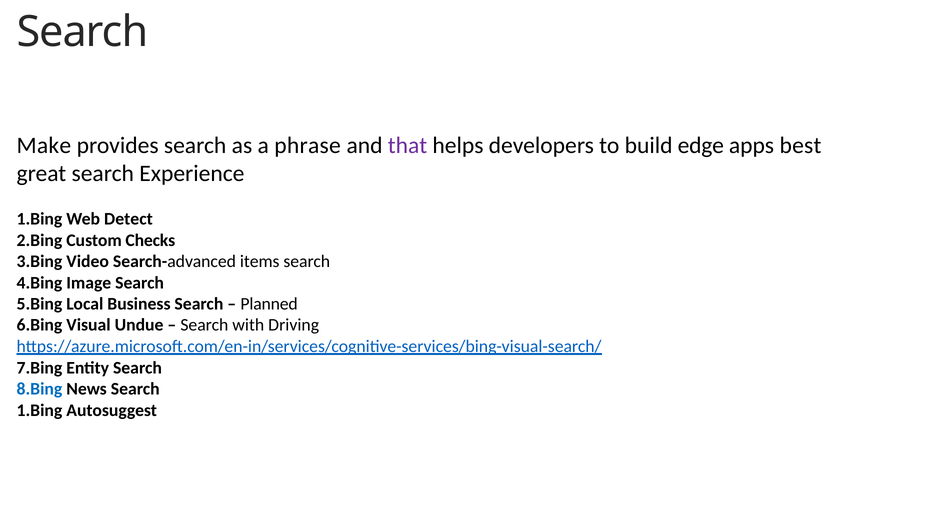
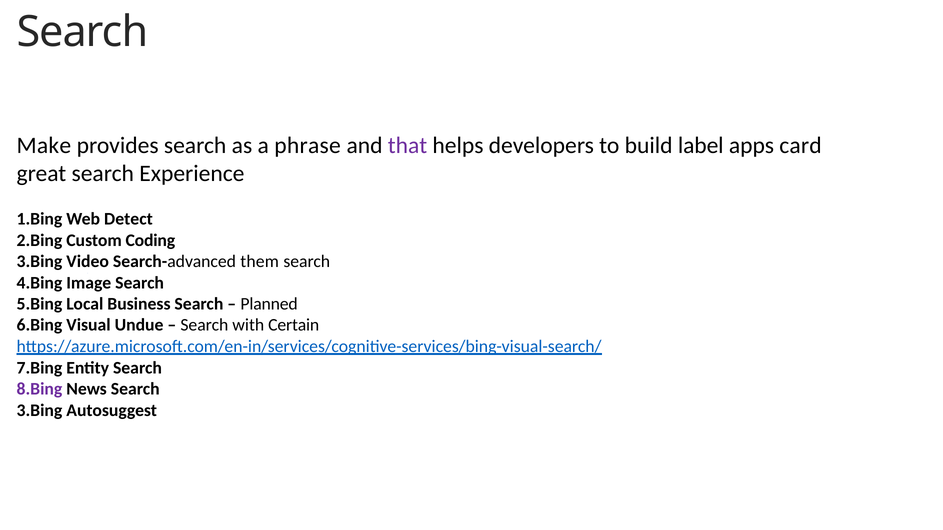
edge: edge -> label (701, 145)
best: best -> card (801, 145)
Checks: Checks -> Coding (150, 241)
items: items -> them (260, 262)
Driving: Driving -> Certain (294, 325)
8.Bing colour: blue -> purple (39, 389)
1.Bing: 1.Bing -> 3.Bing (39, 411)
